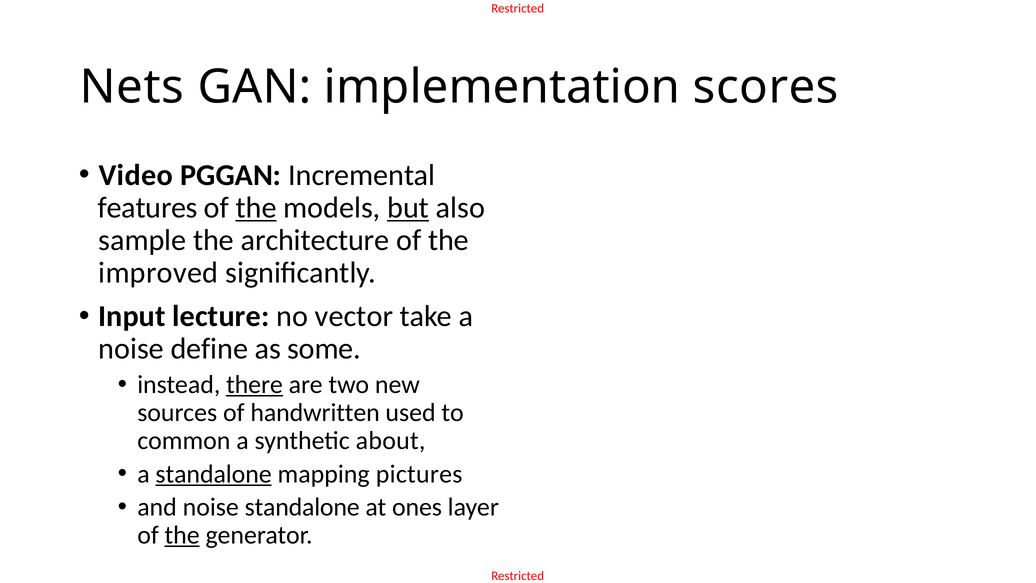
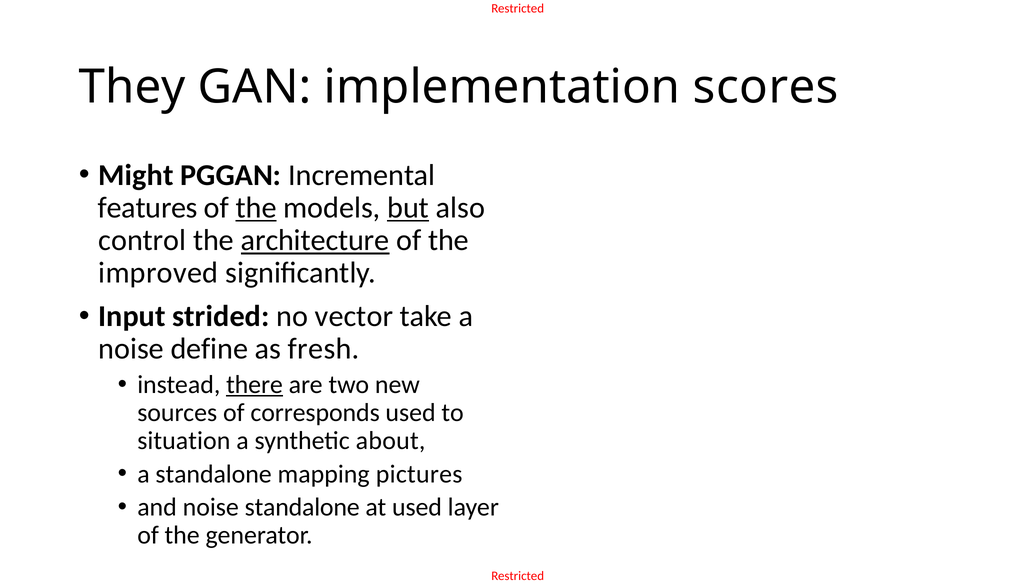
Nets: Nets -> They (132, 87)
Video: Video -> Might (136, 175)
sample: sample -> control (142, 240)
architecture underline: none -> present (315, 240)
lecture: lecture -> strided (221, 316)
some: some -> fresh (324, 349)
handwritten: handwritten -> corresponds (315, 412)
common: common -> situation (184, 440)
standalone underline: present -> none (214, 474)
at ones: ones -> used (417, 507)
the underline: present -> none (182, 535)
